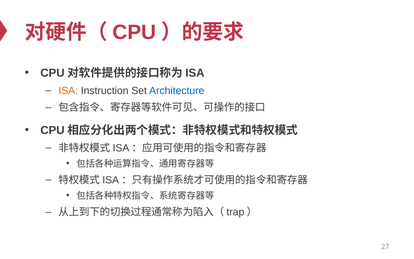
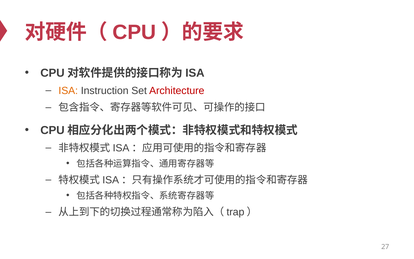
Architecture colour: blue -> red (177, 91)
